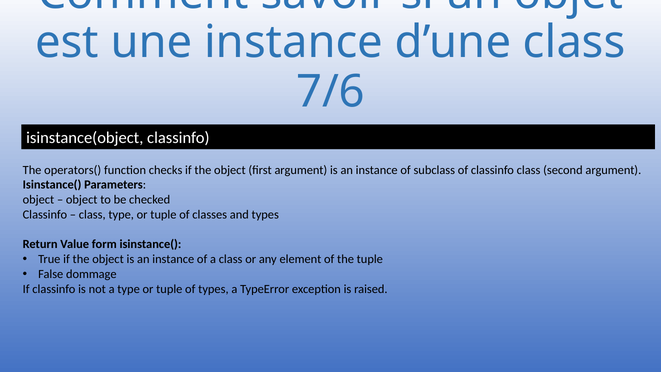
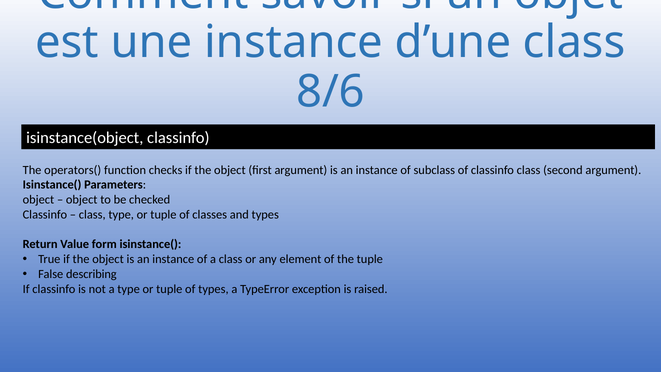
7/6: 7/6 -> 8/6 (331, 92)
dommage: dommage -> describing (91, 274)
